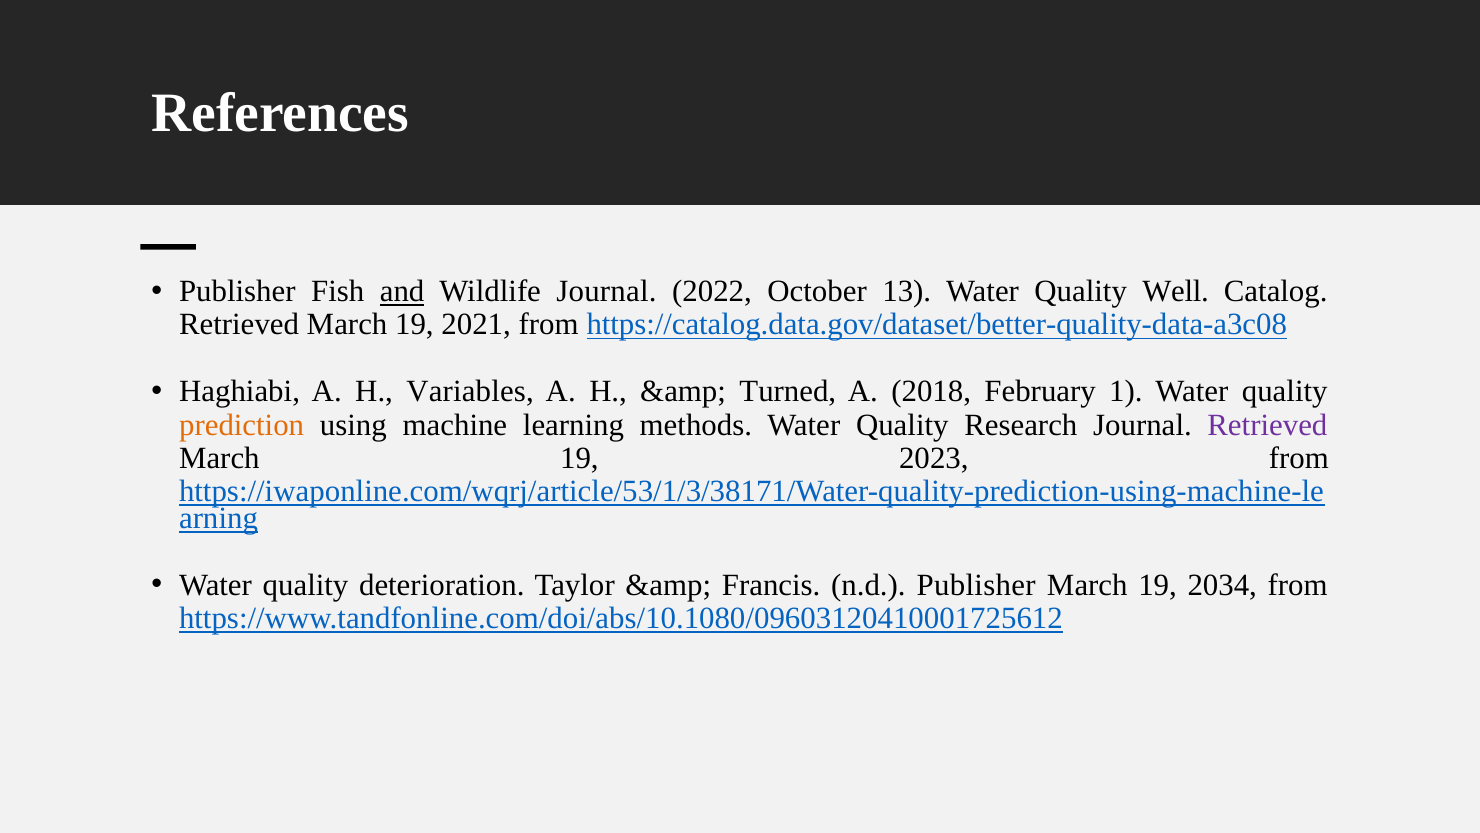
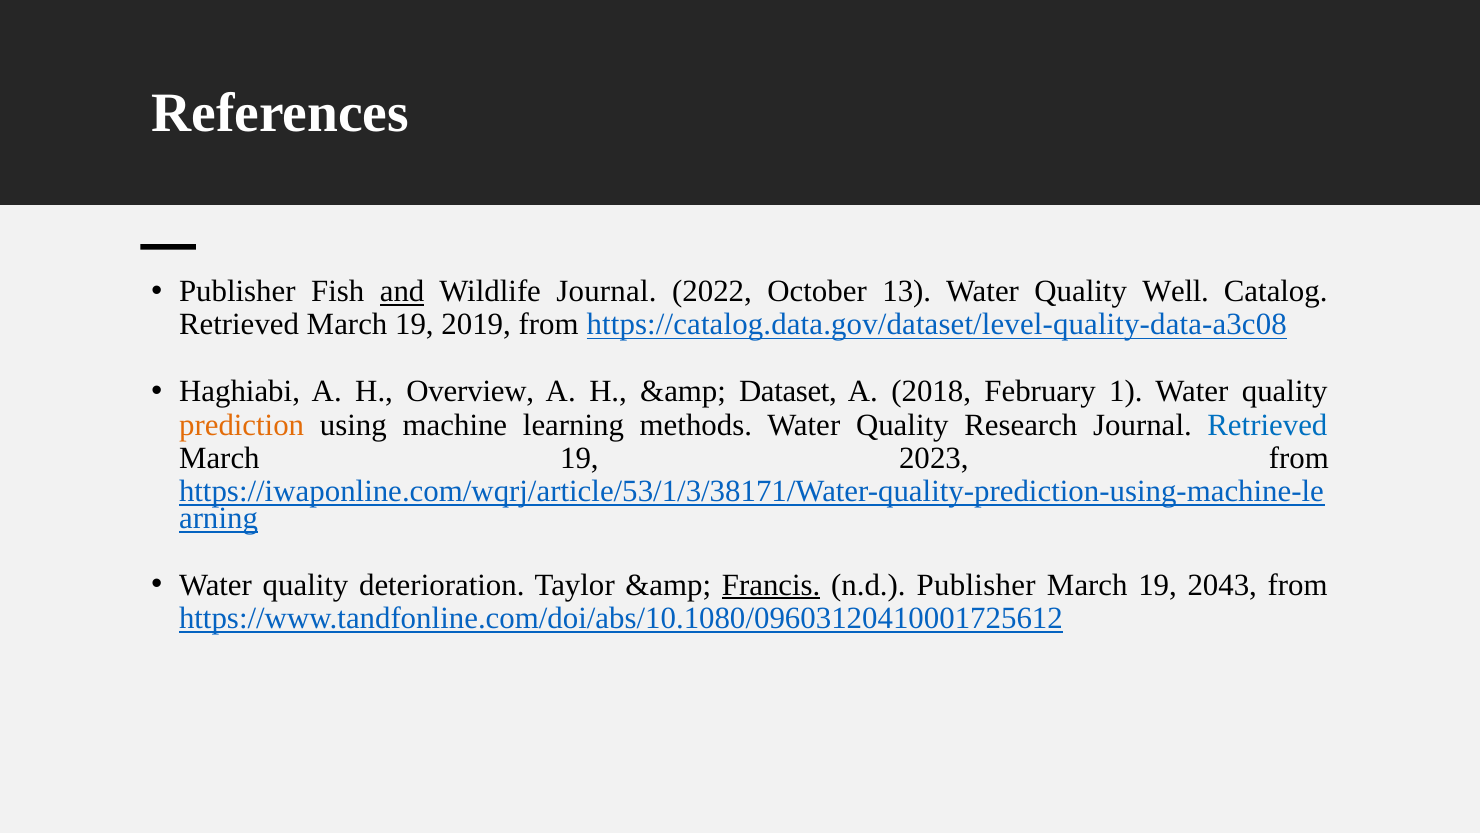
2021: 2021 -> 2019 (476, 325)
https://catalog.data.gov/dataset/better-quality-data-a3c08: https://catalog.data.gov/dataset/better-quality-data-a3c08 -> https://catalog.data.gov/dataset/level-quality-data-a3c08 (937, 325)
Variables: Variables -> Overview (470, 391)
Turned: Turned -> Dataset (788, 391)
Retrieved colour: purple -> blue (1267, 425)
Francis underline: none -> present (771, 585)
2034: 2034 -> 2043 (1222, 585)
